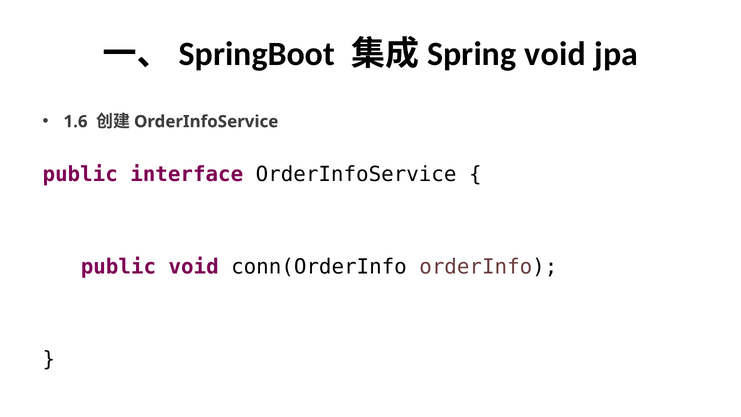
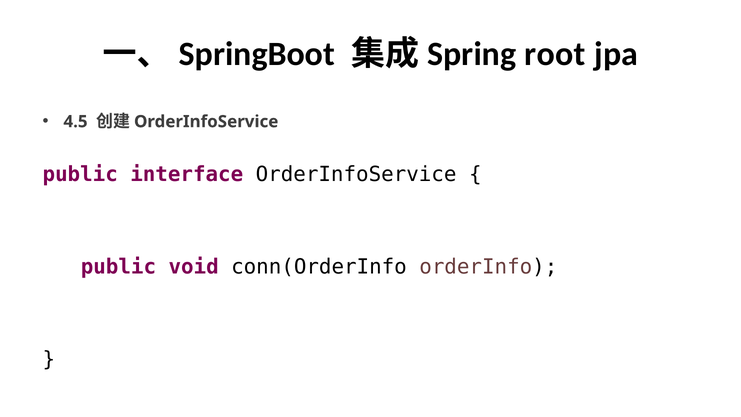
void: void -> root (555, 54)
1.6: 1.6 -> 4.5 (76, 122)
